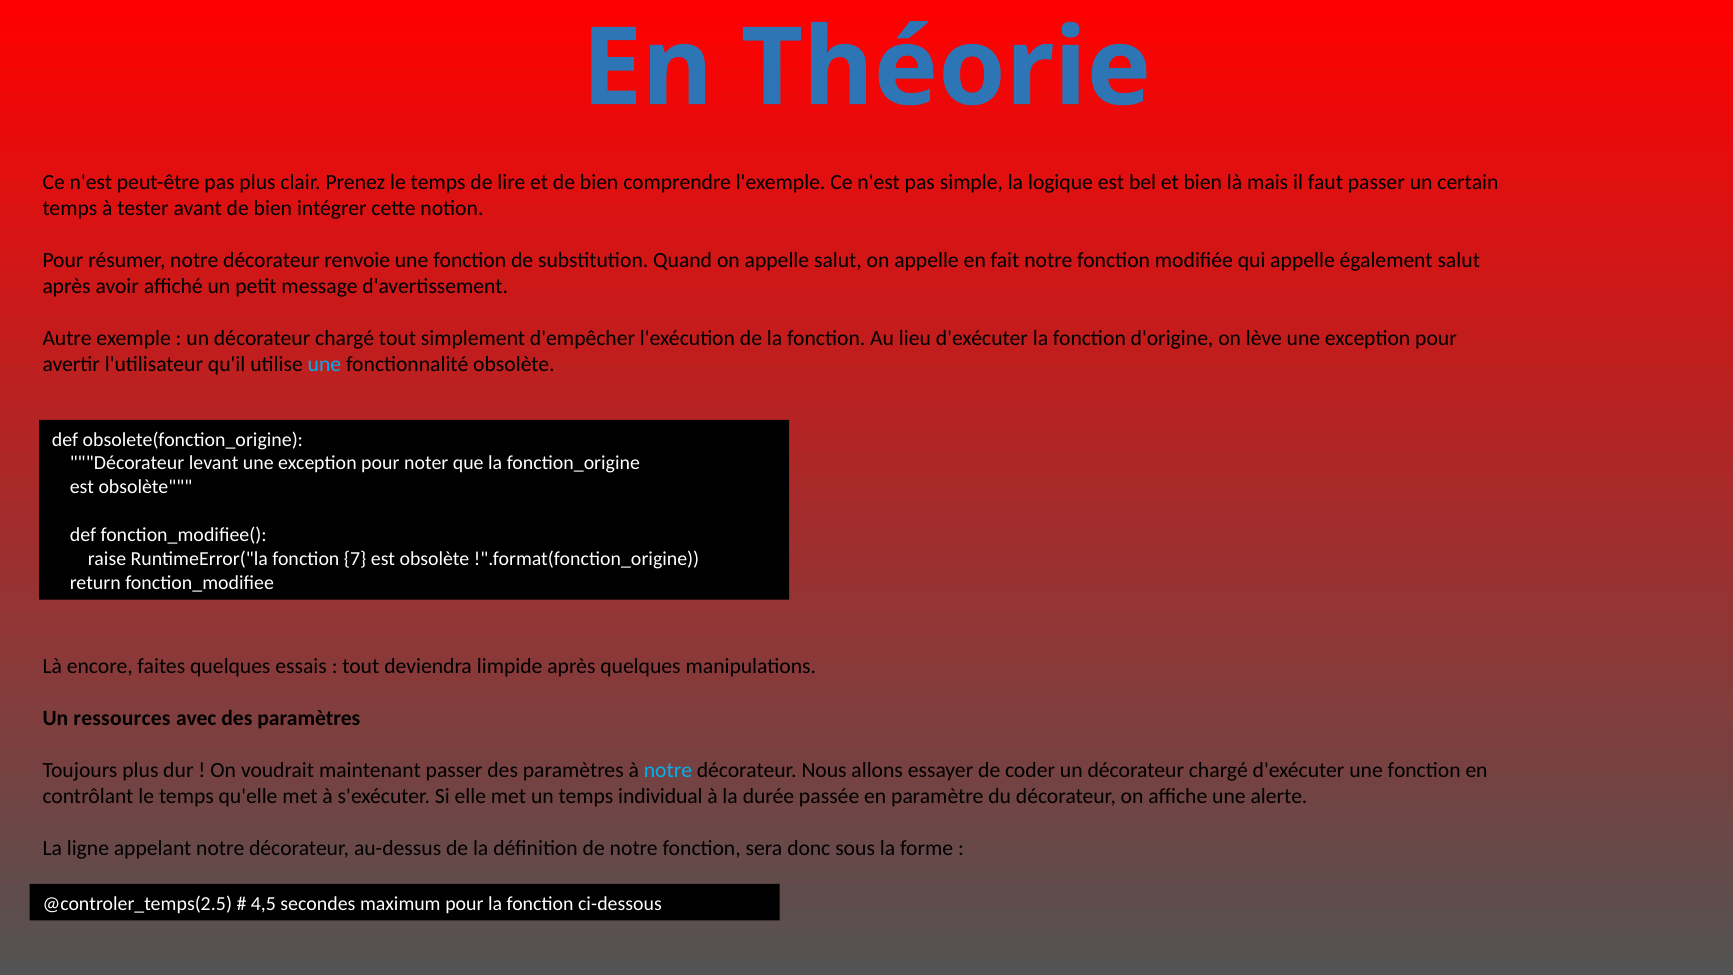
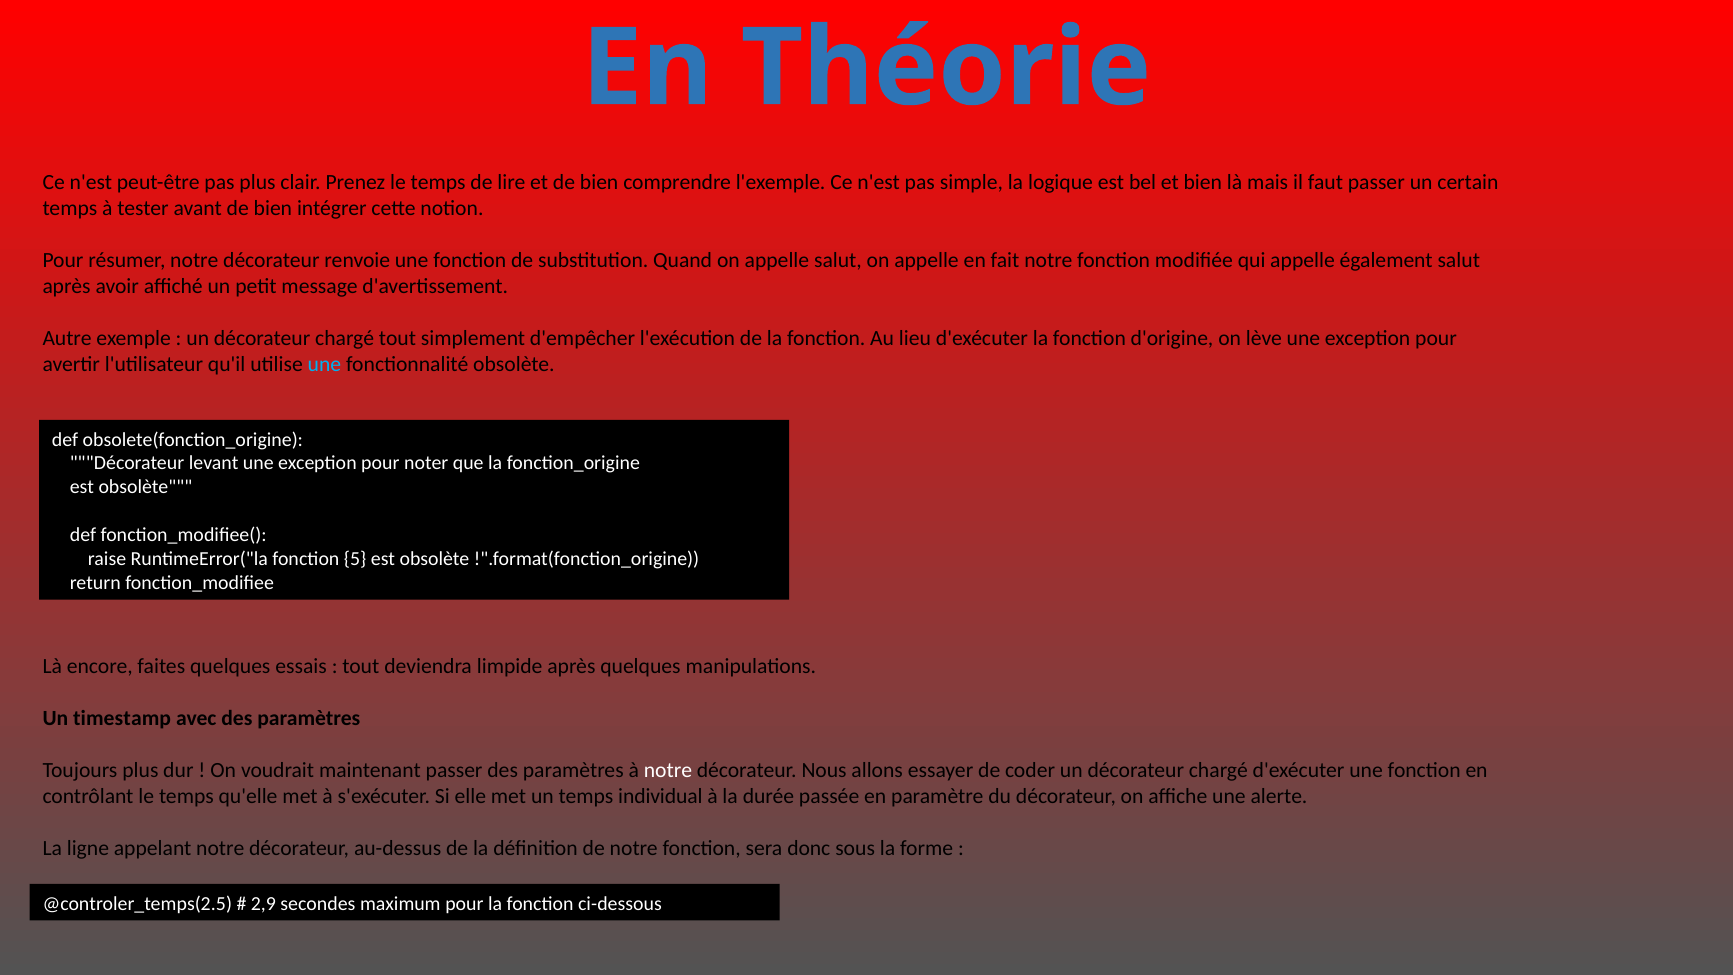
7: 7 -> 5 (355, 559)
ressources: ressources -> timestamp (122, 719)
notre colour: light blue -> white (668, 771)
4,5: 4,5 -> 2,9 (263, 903)
